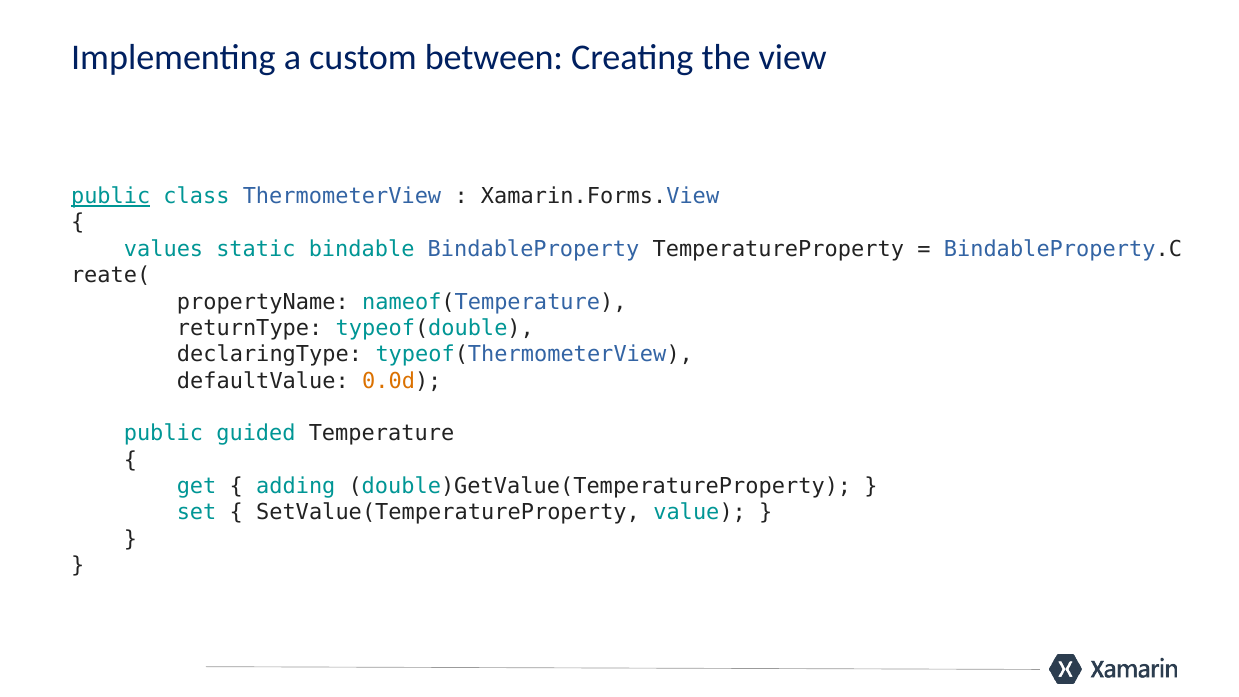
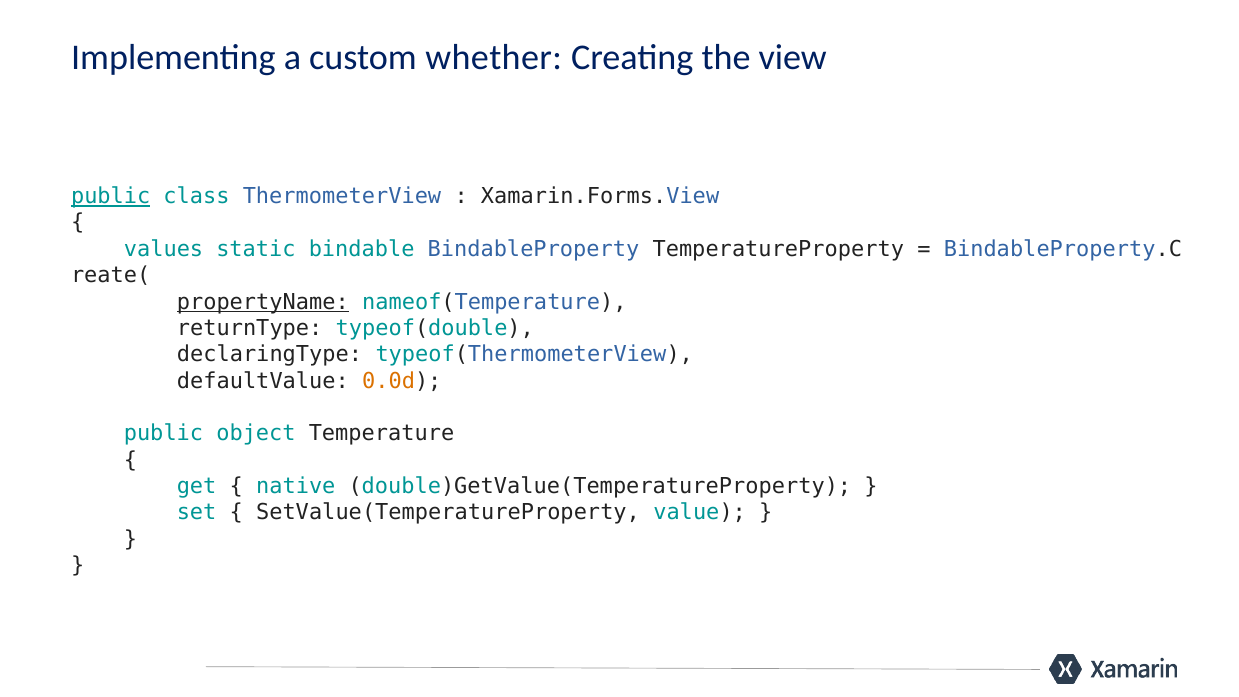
between: between -> whether (494, 57)
propertyName underline: none -> present (263, 302)
guided: guided -> object (256, 433)
adding: adding -> native (296, 486)
